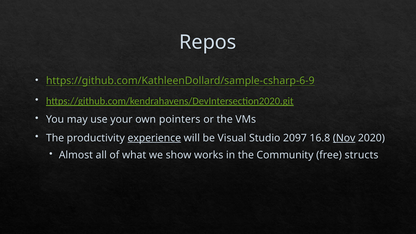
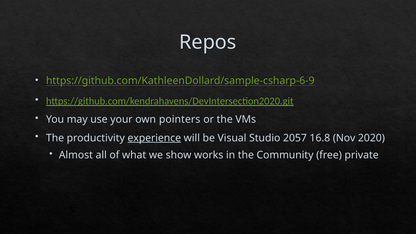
2097: 2097 -> 2057 (295, 138)
Nov underline: present -> none (344, 138)
structs: structs -> private (362, 155)
